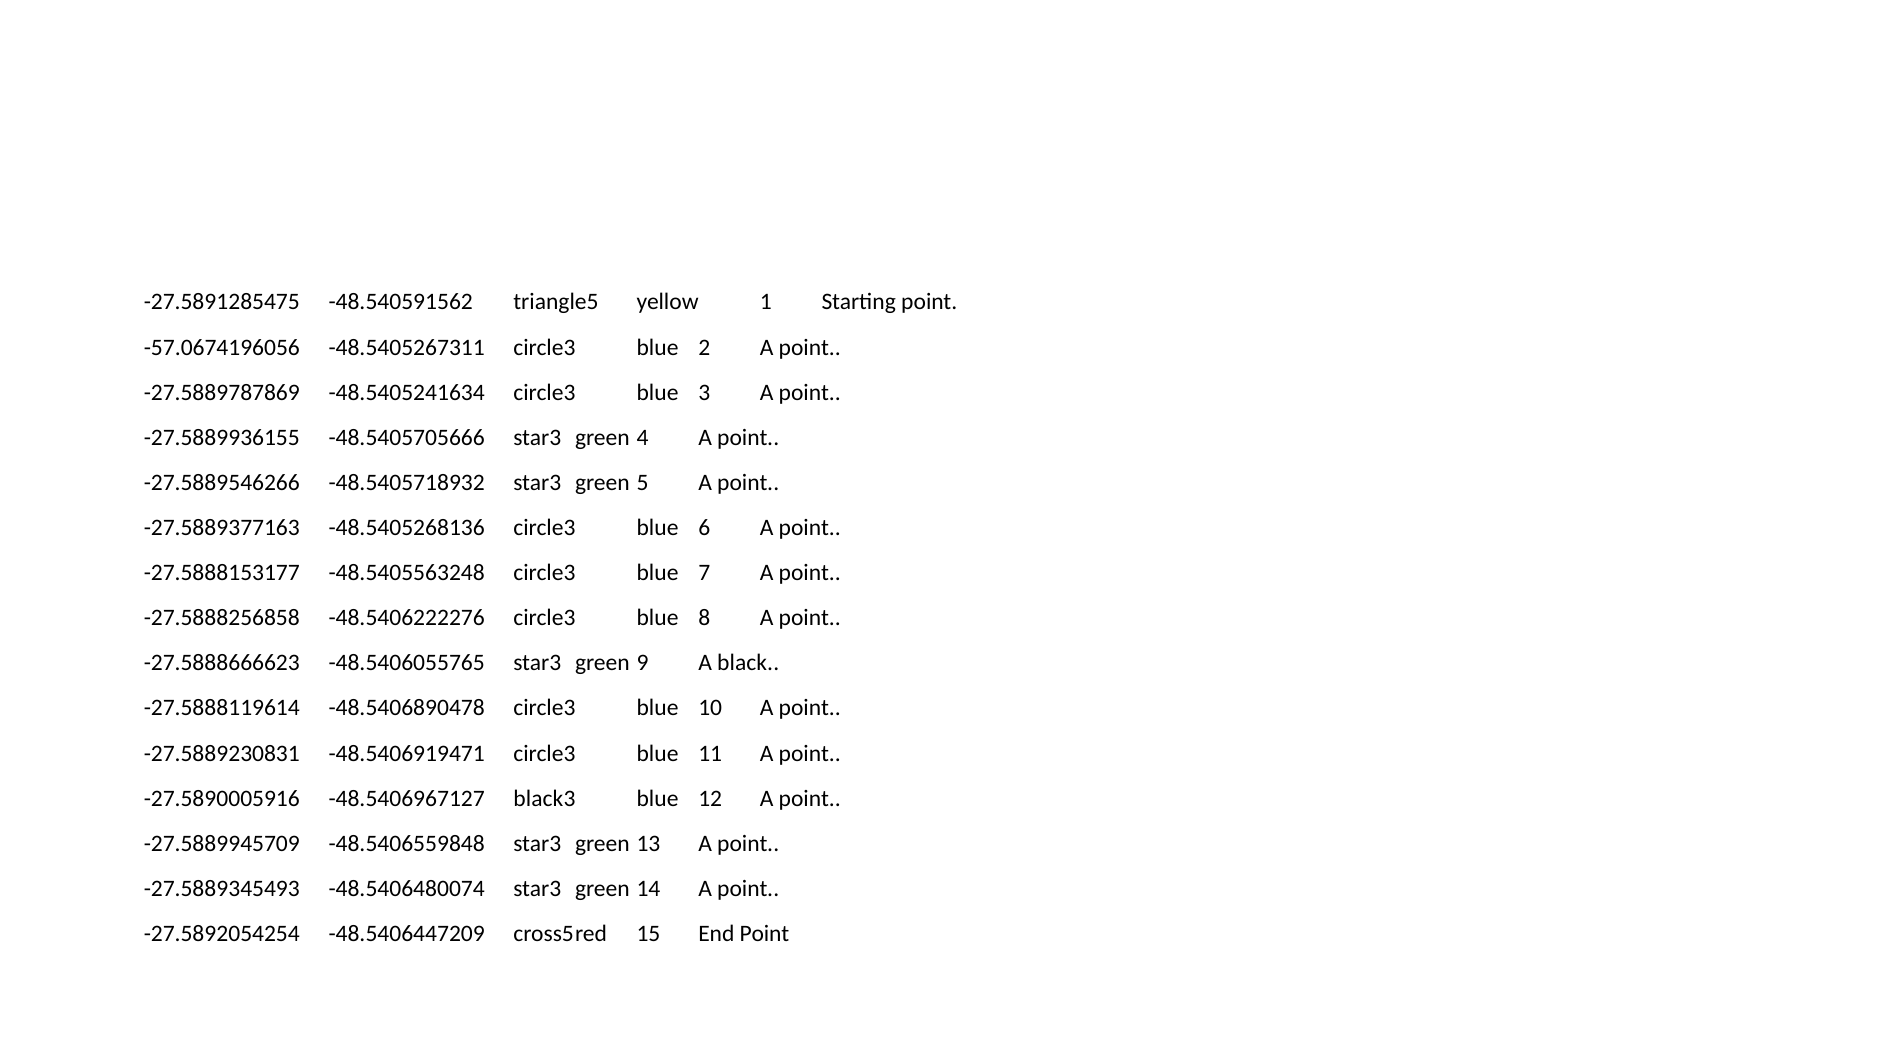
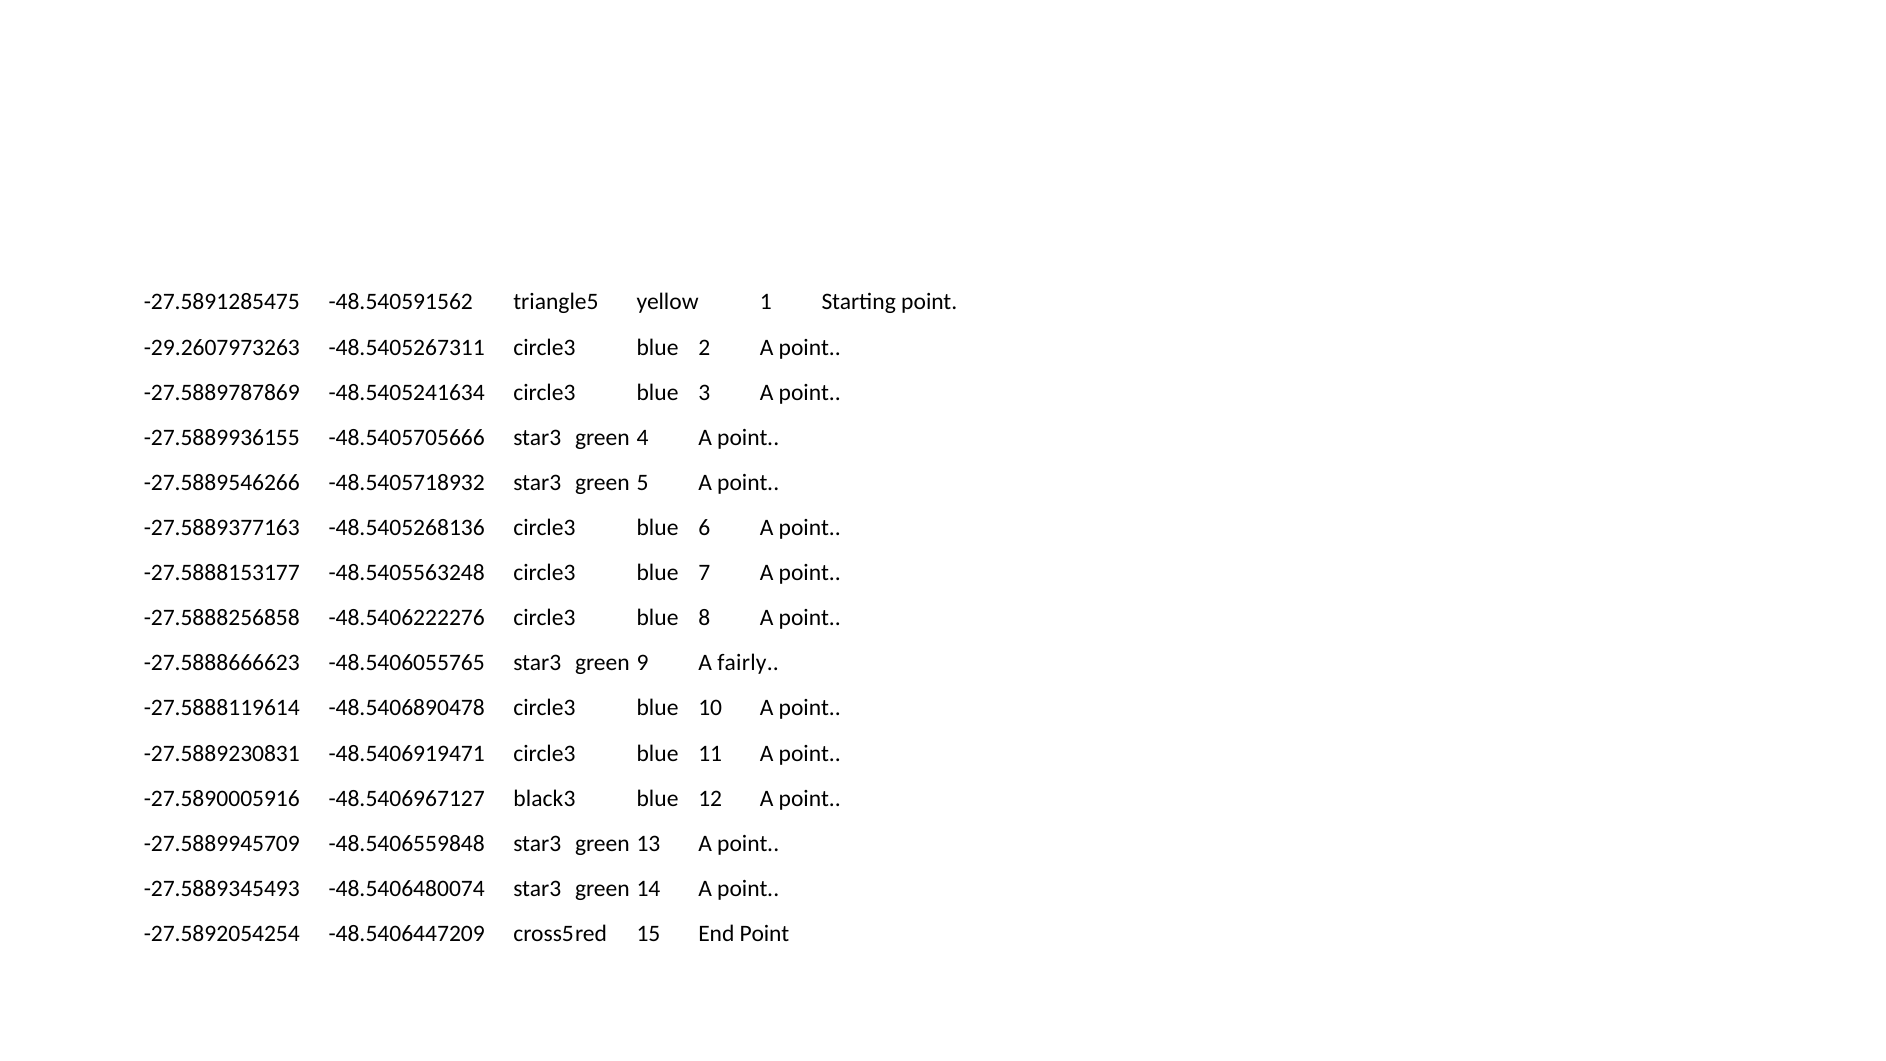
-57.0674196056: -57.0674196056 -> -29.2607973263 (222, 347)
black: black -> fairly (748, 663)
